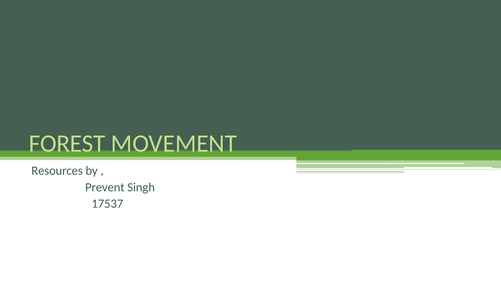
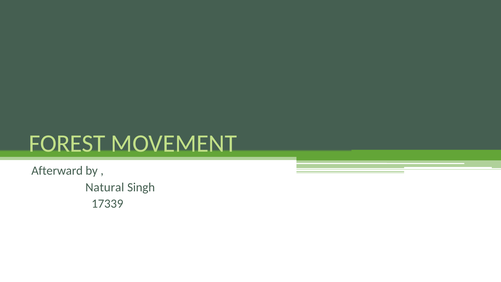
Resources: Resources -> Afterward (57, 170)
Prevent: Prevent -> Natural (105, 187)
17537: 17537 -> 17339 (107, 204)
